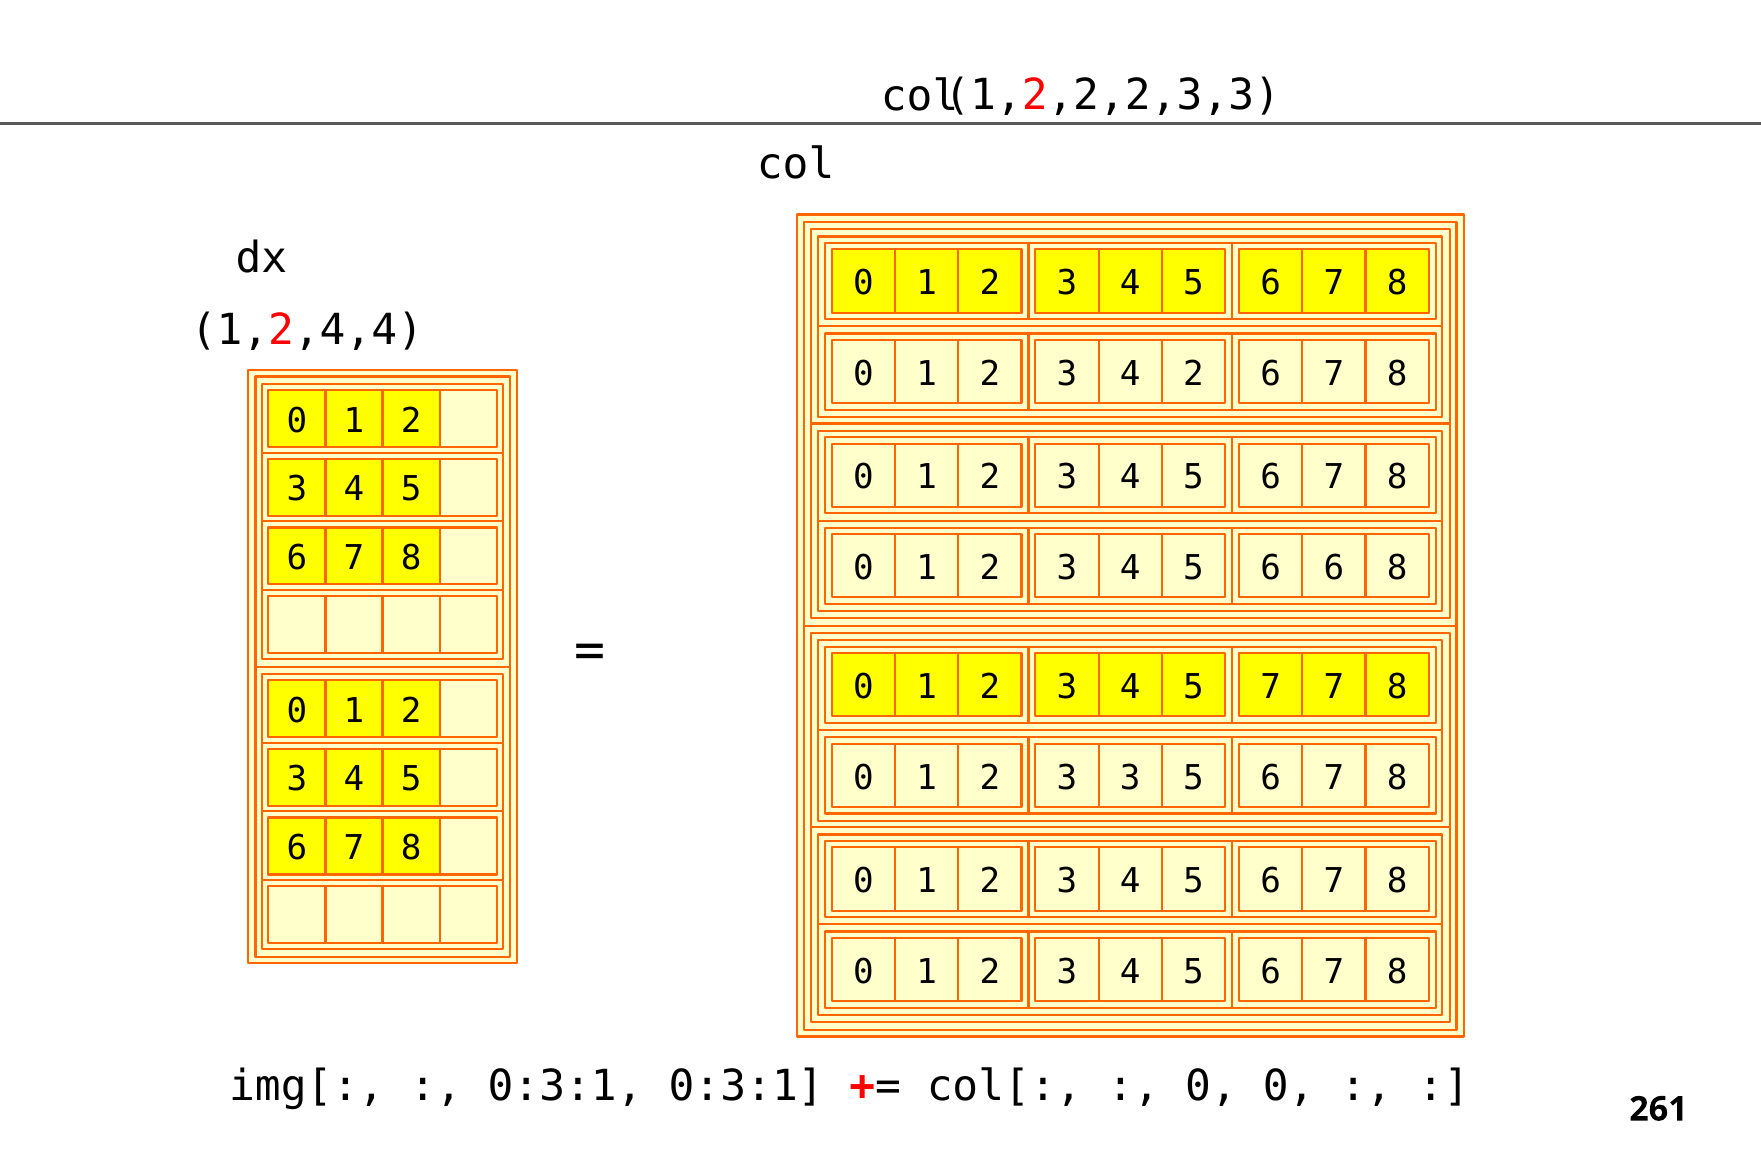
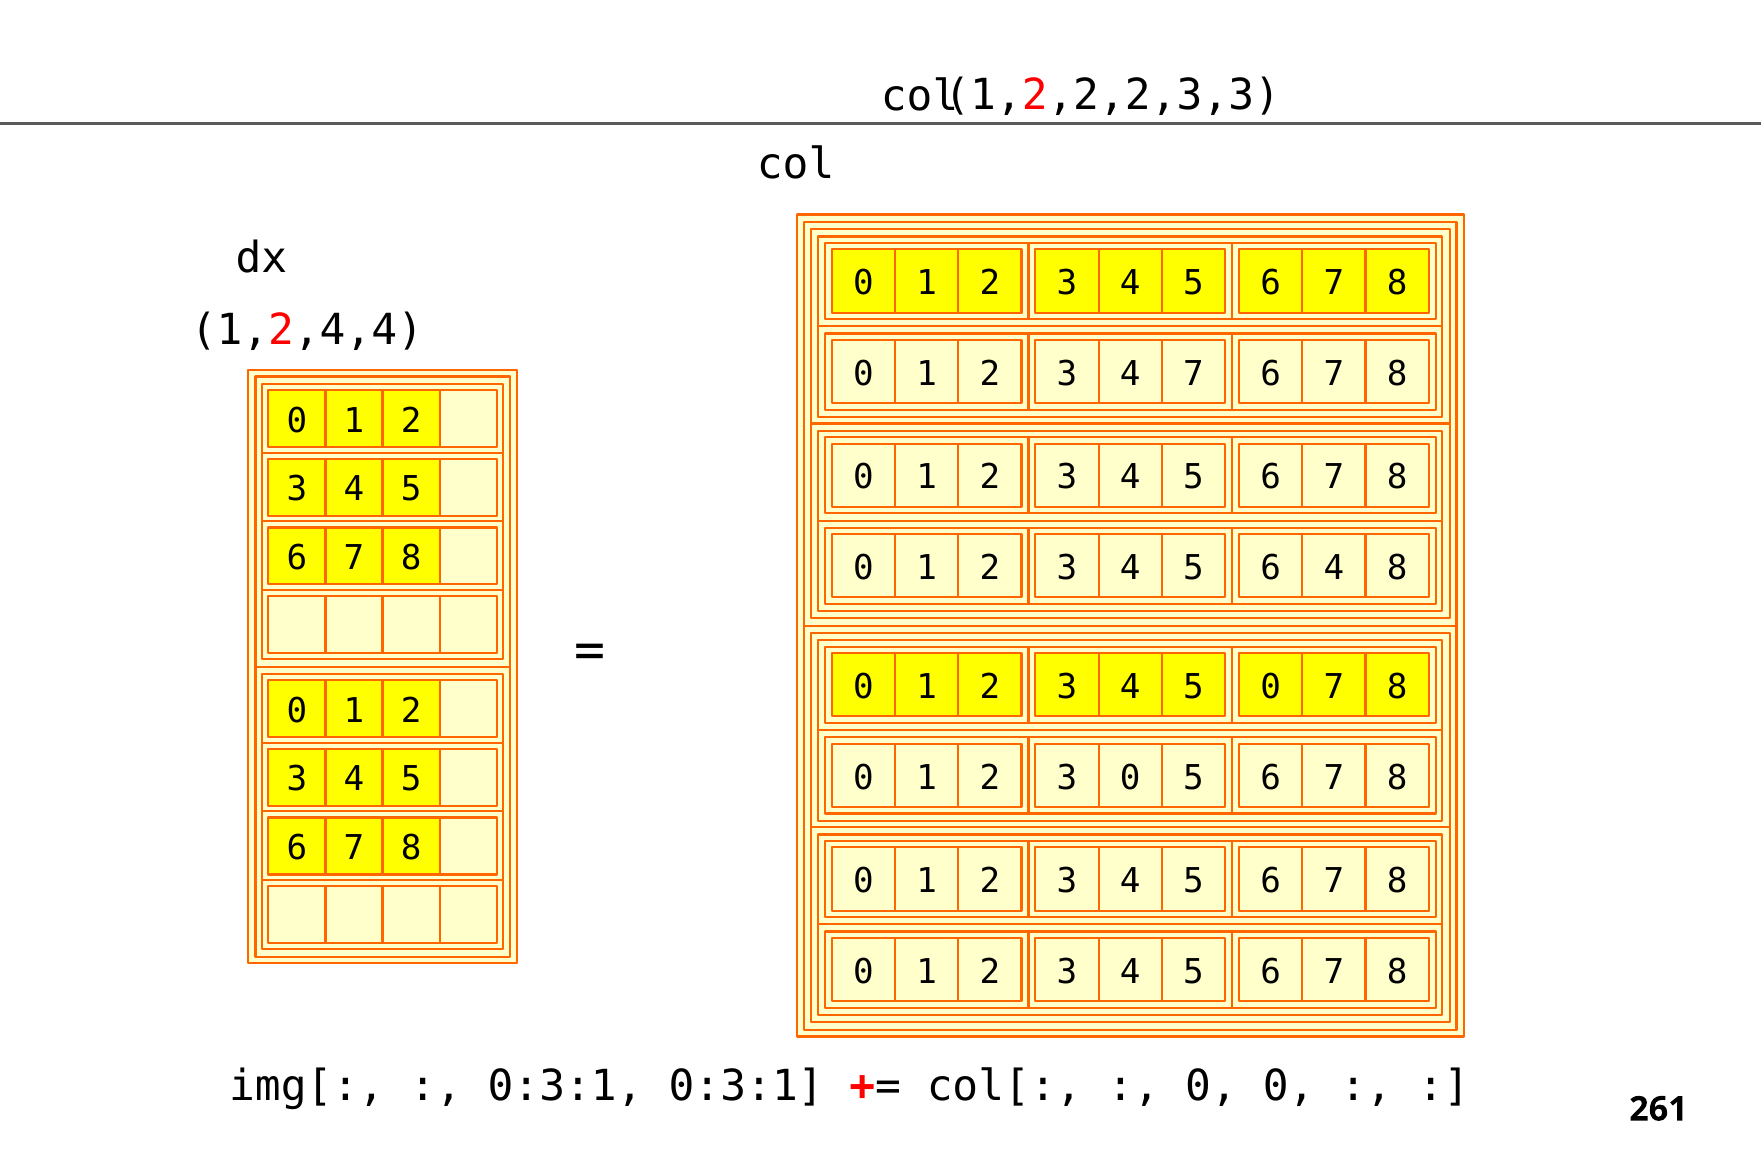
4 2: 2 -> 7 (1194, 374)
6 6: 6 -> 4 (1334, 568)
5 7: 7 -> 0 (1271, 688)
3 3: 3 -> 0 (1130, 778)
